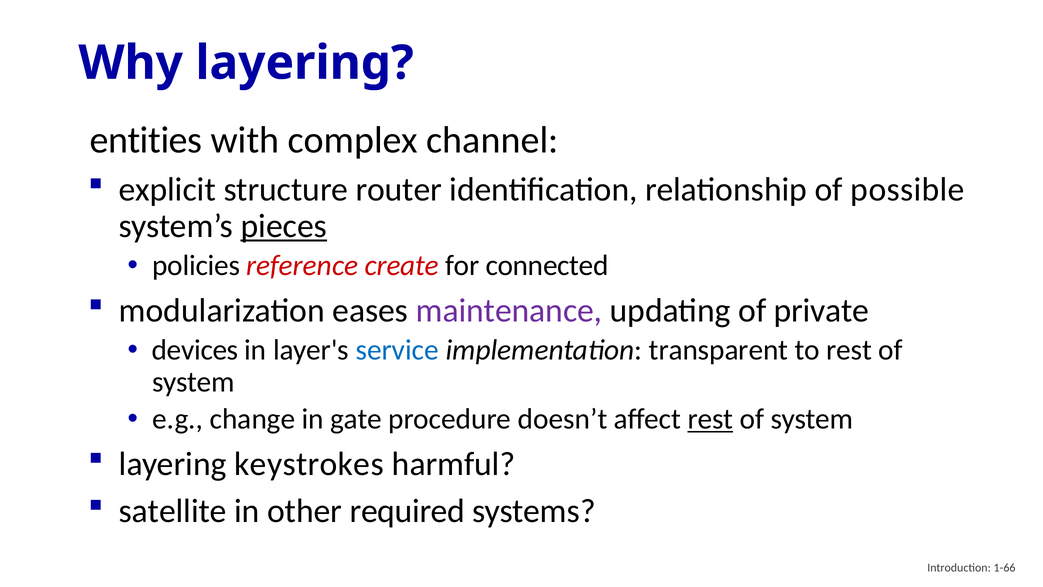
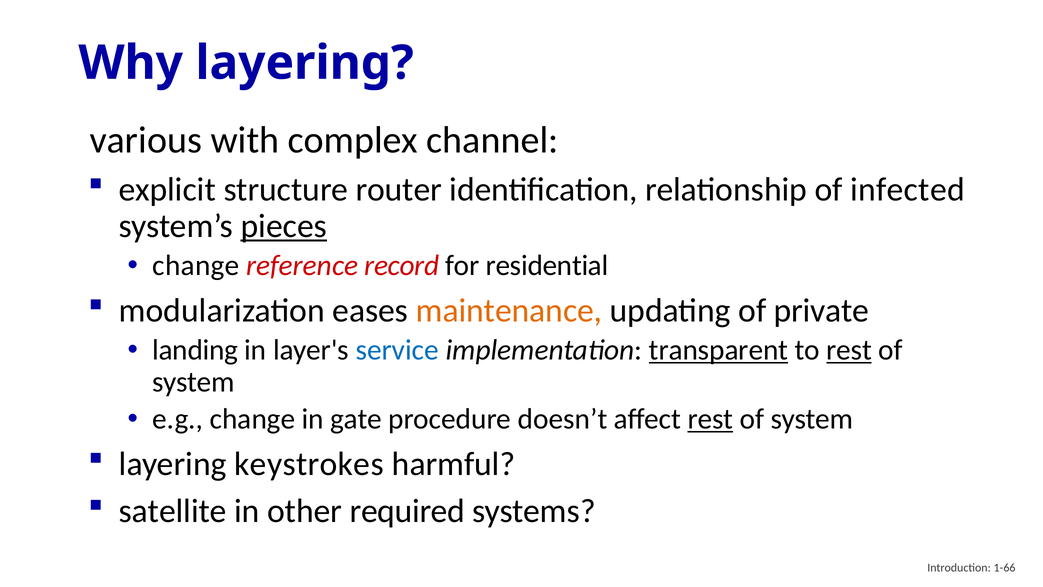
entities: entities -> various (146, 140)
possible: possible -> infected (908, 190)
policies: policies -> change (196, 266)
create: create -> record (402, 266)
connected: connected -> residential (547, 266)
maintenance colour: purple -> orange (509, 310)
devices: devices -> landing (195, 350)
transparent underline: none -> present (719, 350)
rest underline: none -> present (849, 350)
